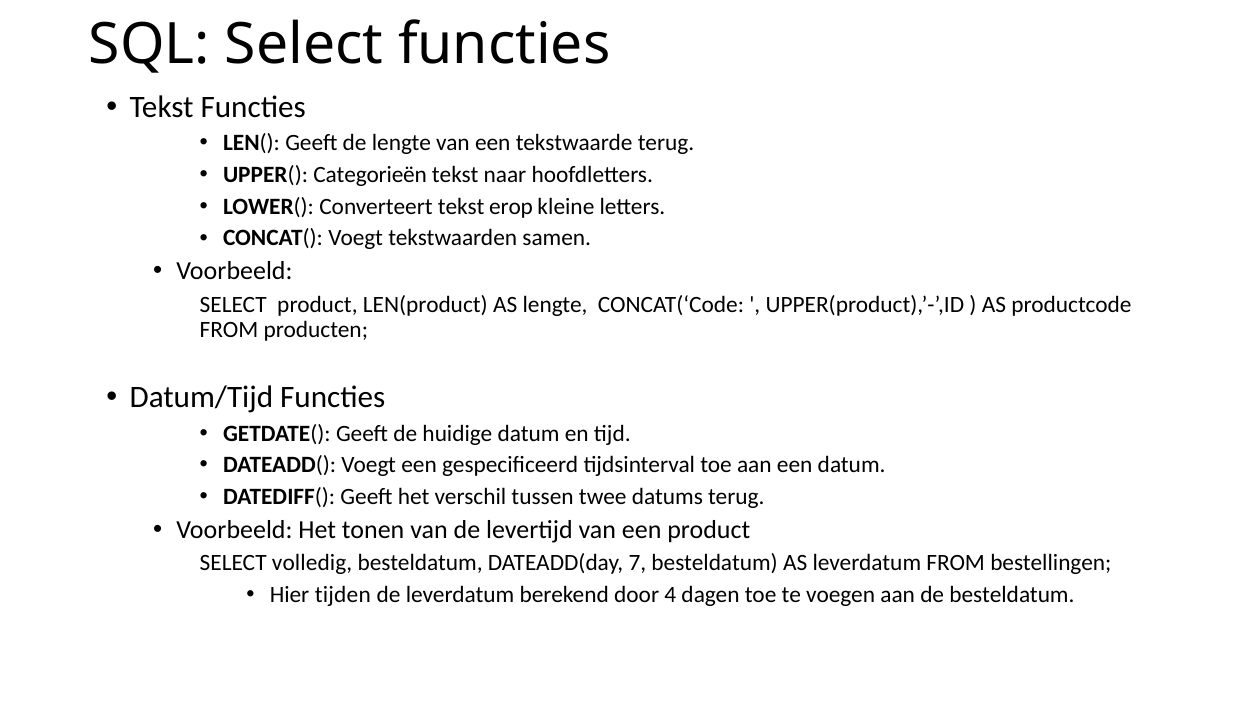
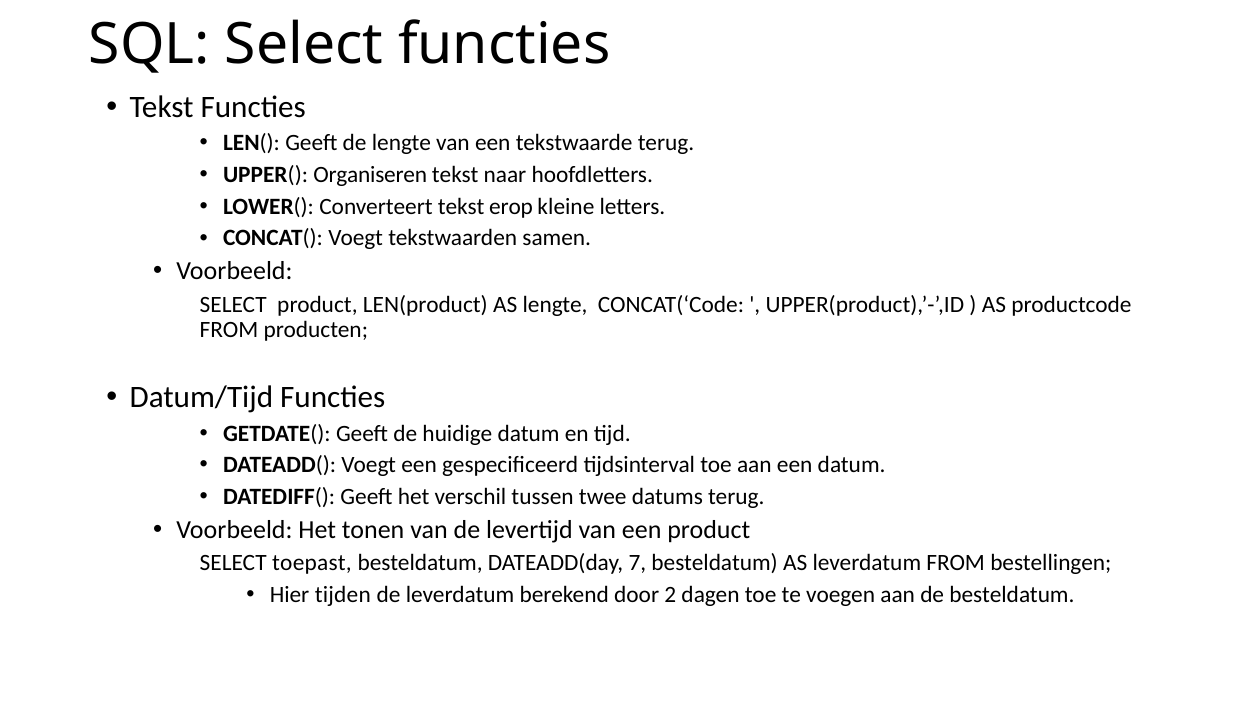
Categorieën: Categorieën -> Organiseren (370, 175)
volledig: volledig -> toepast (312, 563)
4: 4 -> 2 (670, 595)
